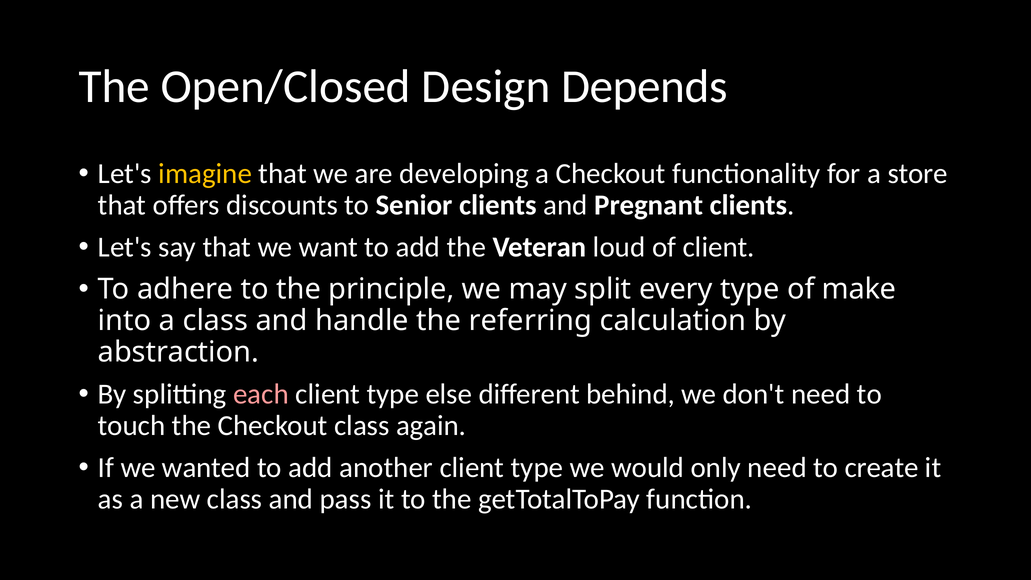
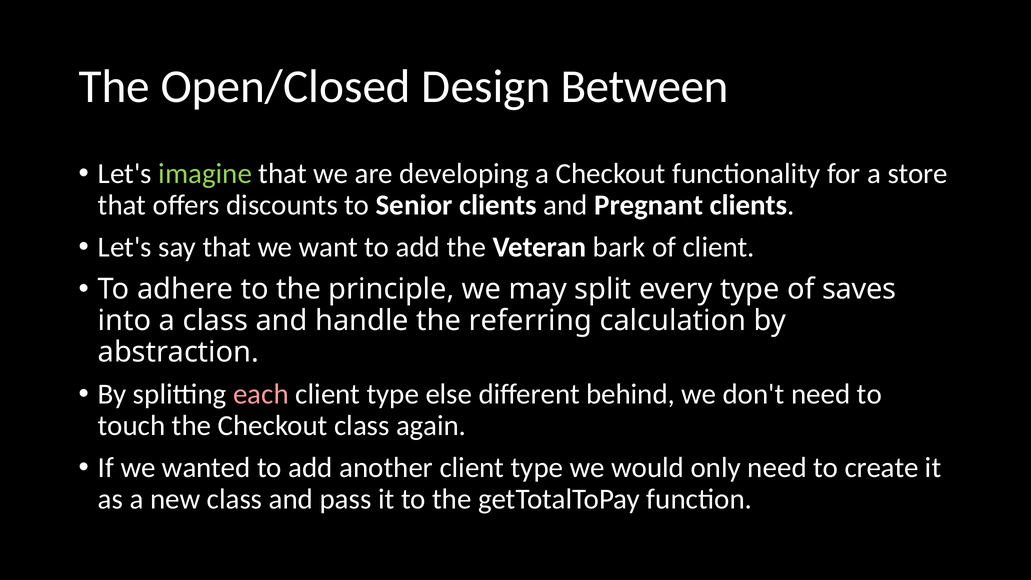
Depends: Depends -> Between (645, 87)
imagine colour: yellow -> light green (205, 174)
loud: loud -> bark (619, 247)
make: make -> saves (859, 289)
